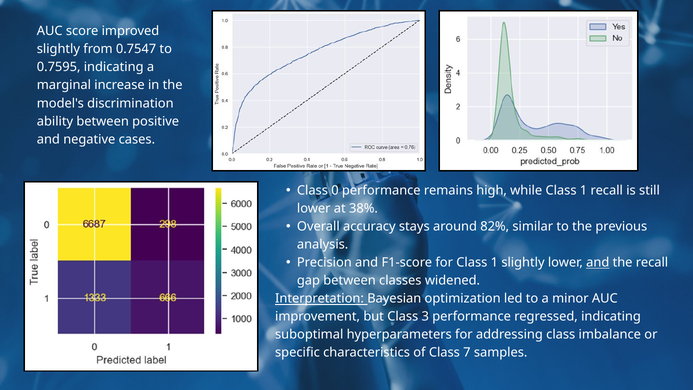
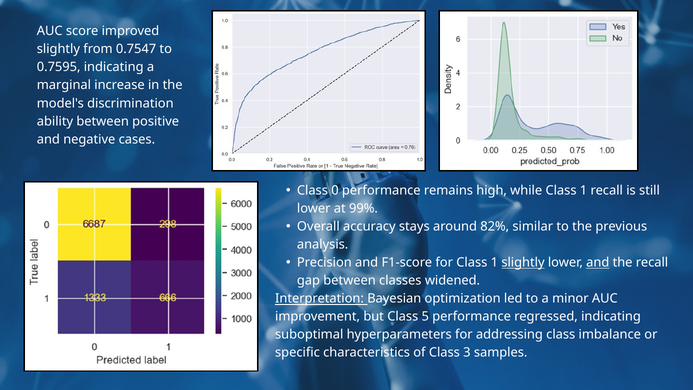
38%: 38% -> 99% (363, 208)
slightly underline: none -> present (523, 262)
3: 3 -> 5 (425, 316)
7: 7 -> 3 (467, 353)
